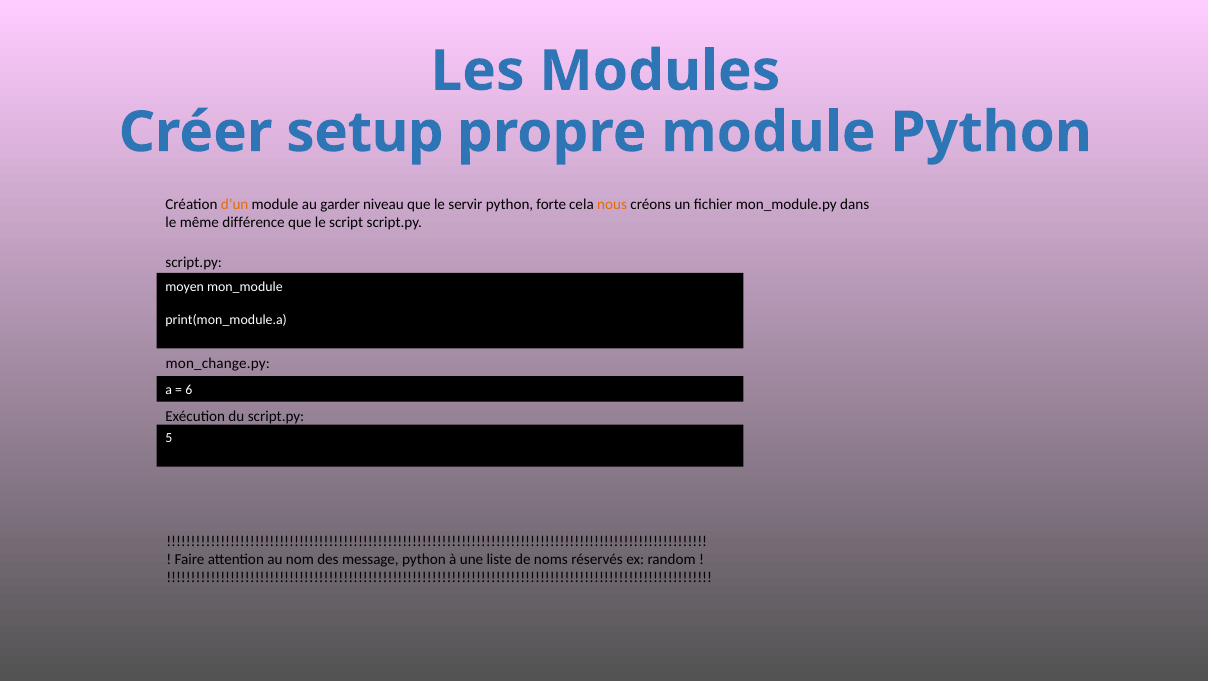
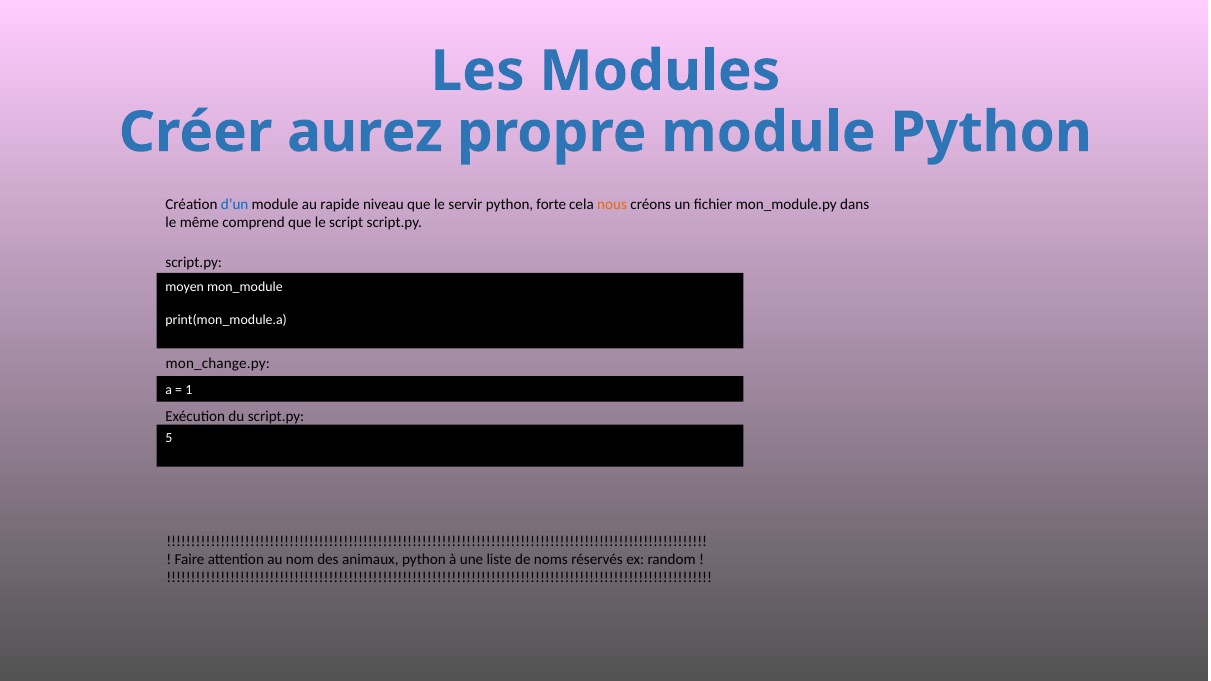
setup: setup -> aurez (365, 132)
d’un colour: orange -> blue (235, 204)
garder: garder -> rapide (340, 204)
différence: différence -> comprend (254, 222)
6: 6 -> 1 (189, 390)
message: message -> animaux (370, 560)
